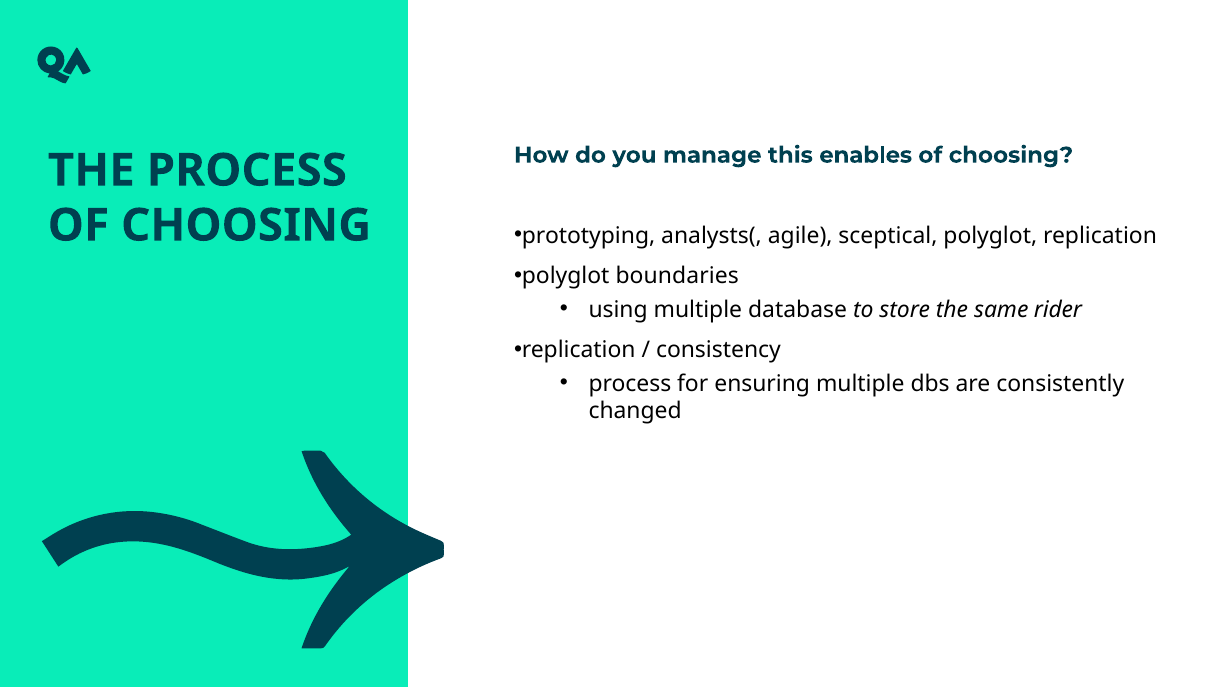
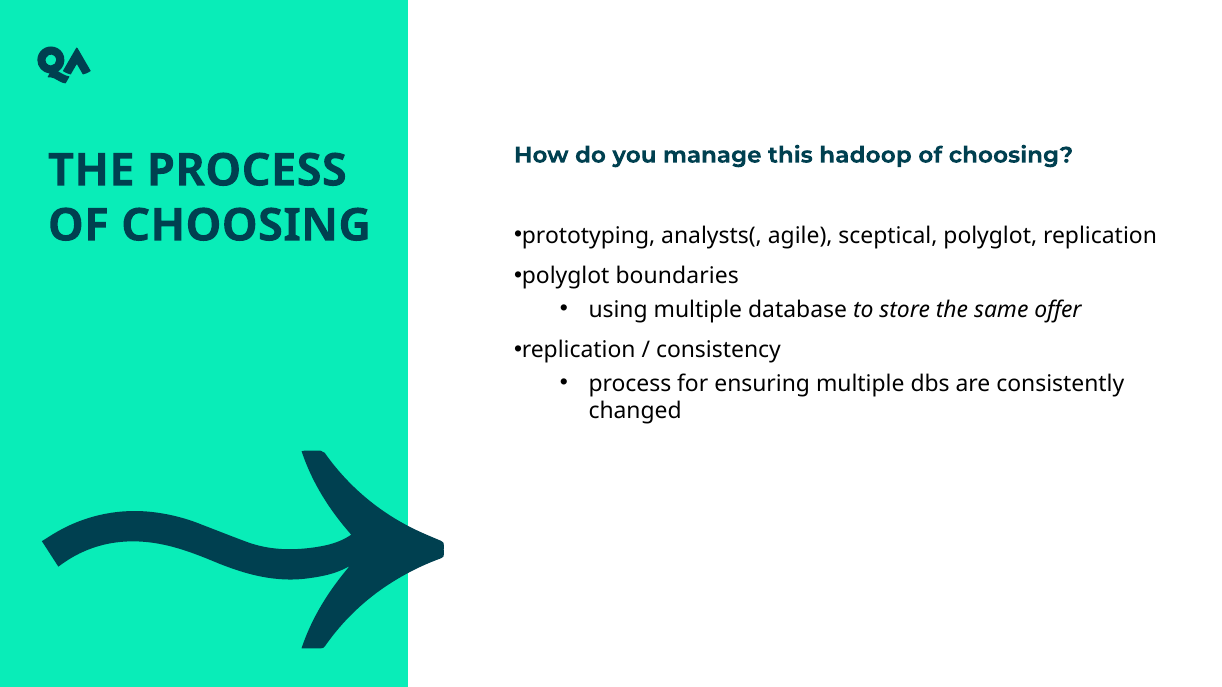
enables: enables -> hadoop (866, 155)
rider: rider -> offer (1058, 310)
